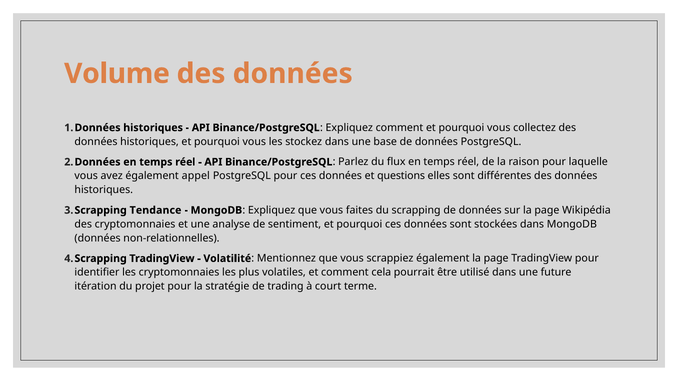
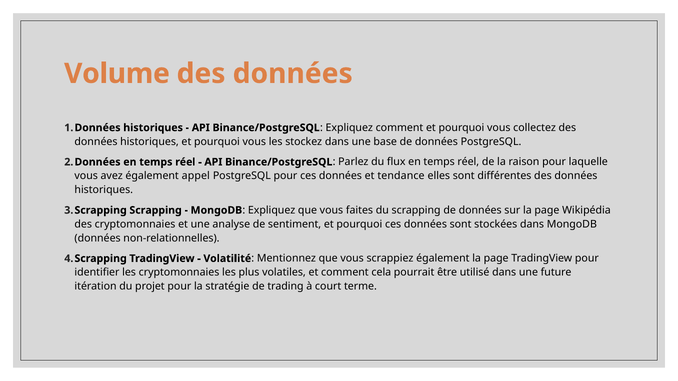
questions: questions -> tendance (401, 176)
Tendance: Tendance -> Scrapping (156, 210)
